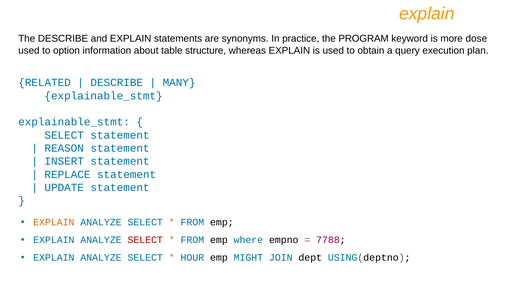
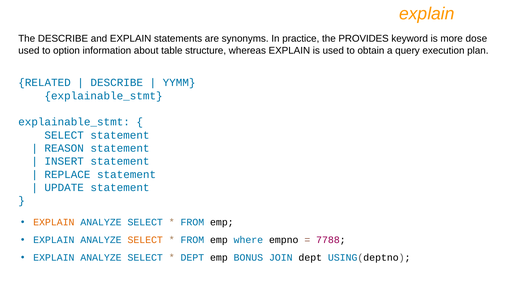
PROGRAM: PROGRAM -> PROVIDES (364, 39)
MANY: MANY -> YYMM (179, 83)
SELECT colour: red -> orange (145, 240)
HOUR: HOUR -> DEPT (192, 258)
MIGHT: MIGHT -> BONUS (248, 258)
